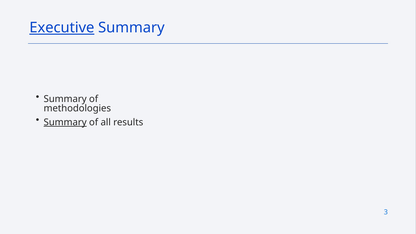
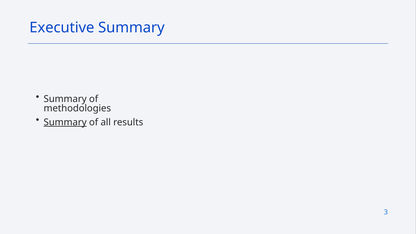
Executive underline: present -> none (62, 28)
